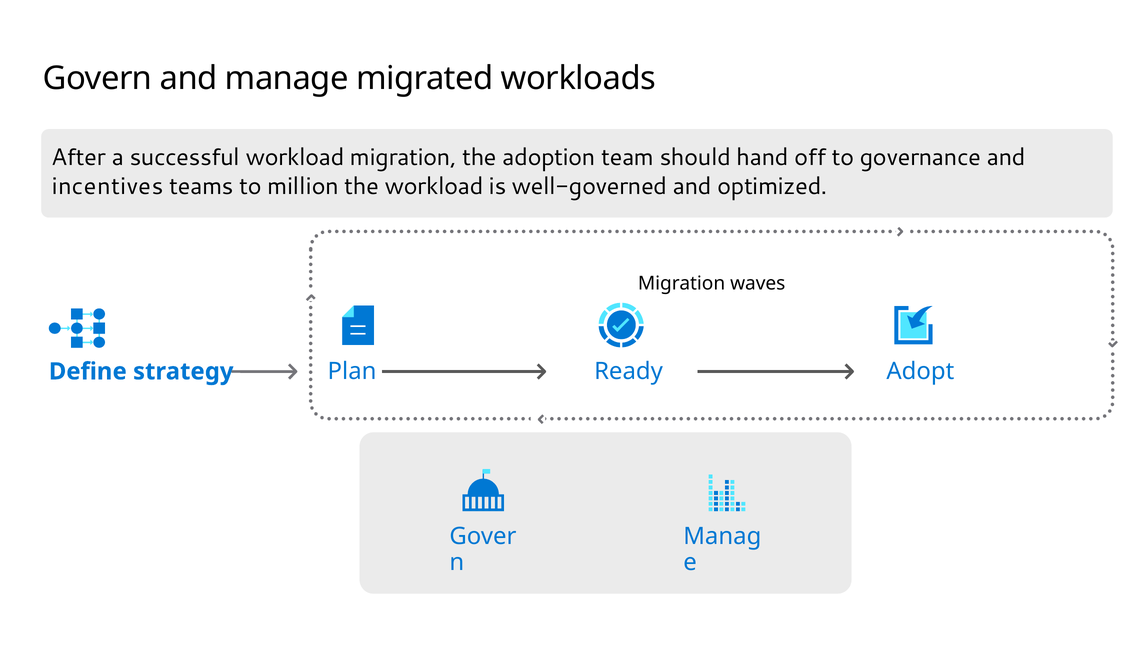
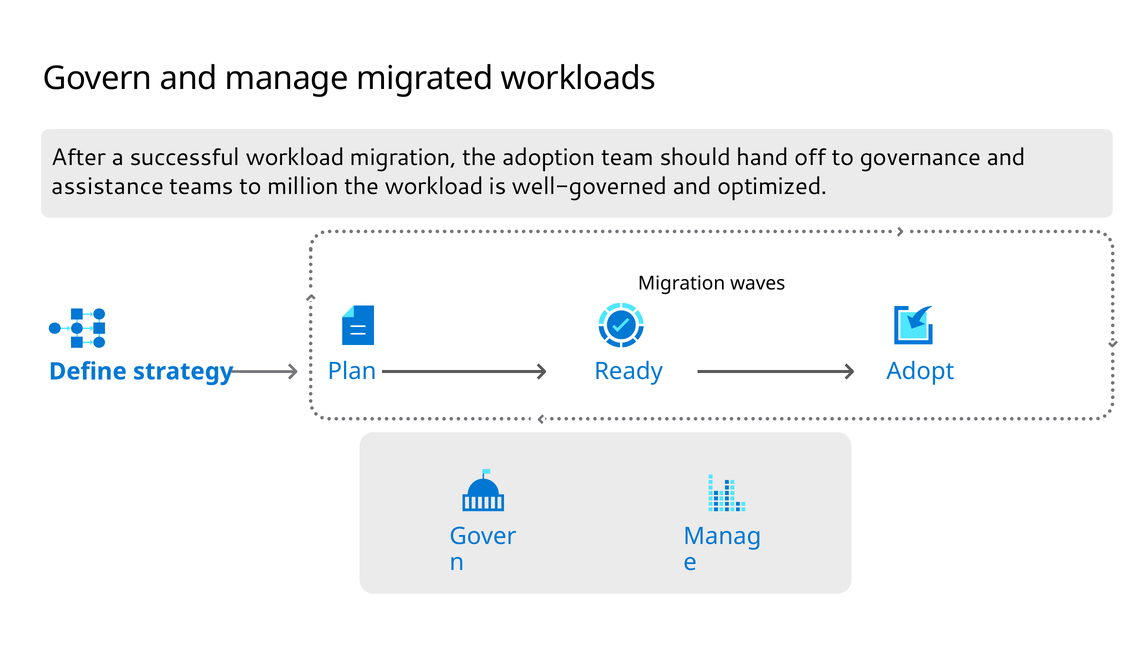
incentives: incentives -> assistance (108, 186)
